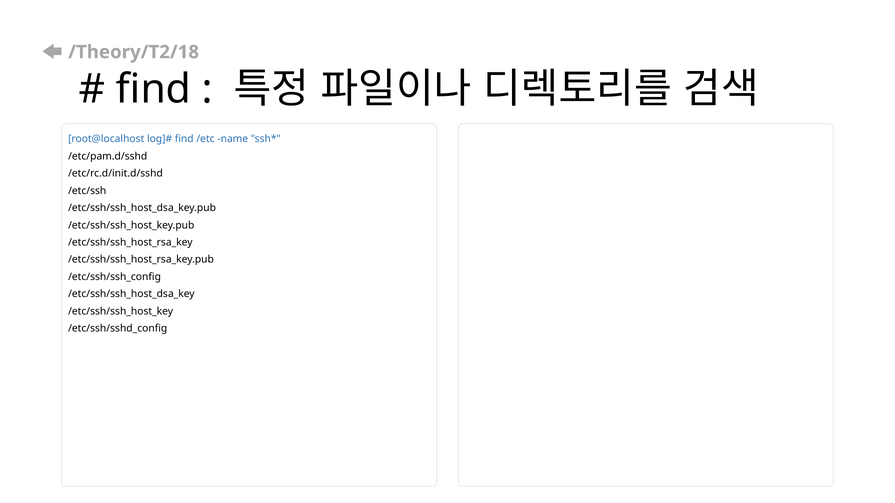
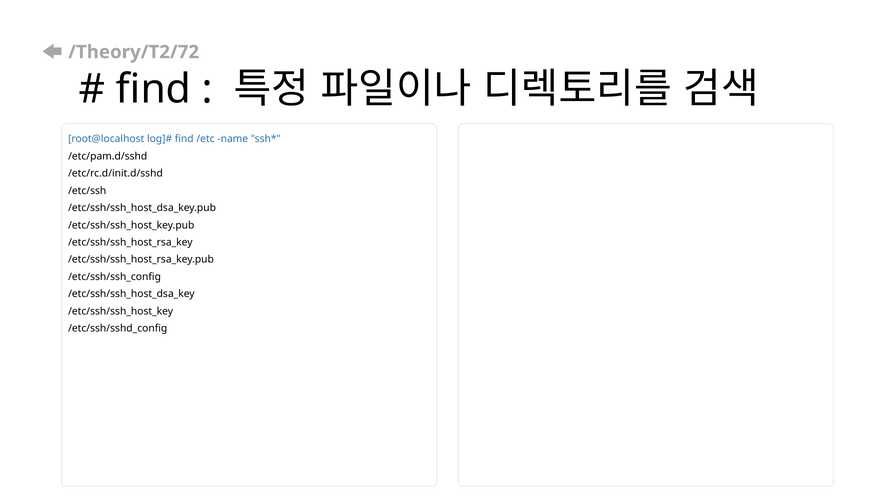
/Theory/T2/18: /Theory/T2/18 -> /Theory/T2/72 (134, 52)
